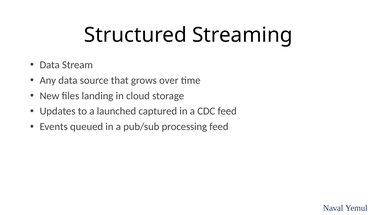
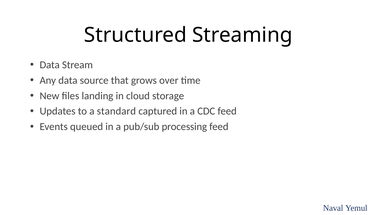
launched: launched -> standard (116, 111)
